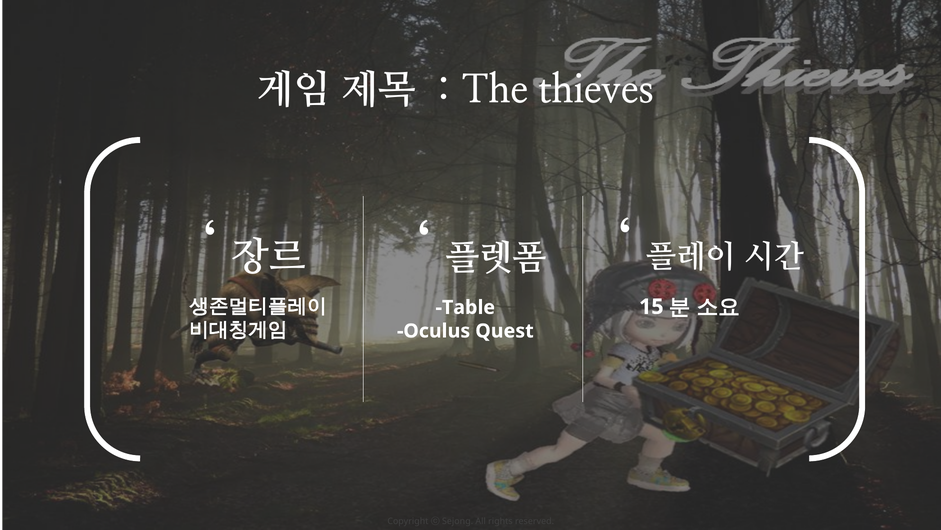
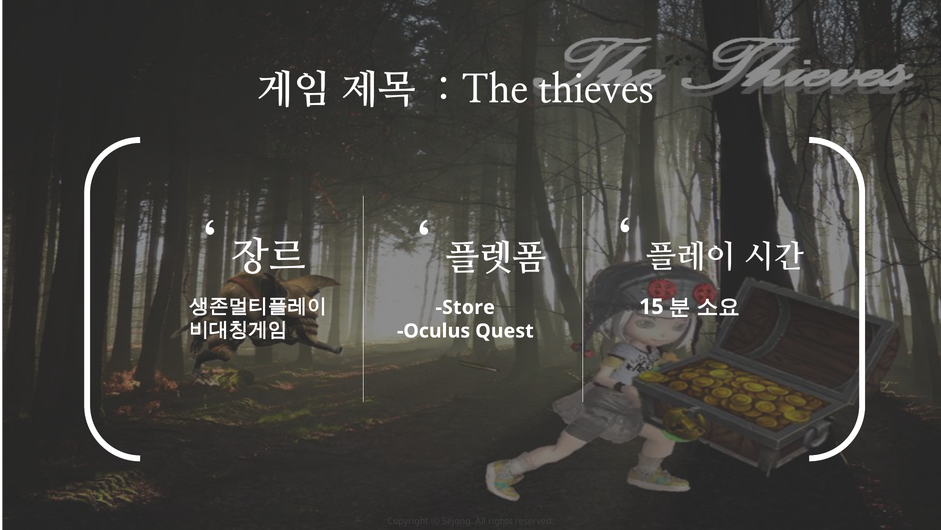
Table: Table -> Store (465, 307)
